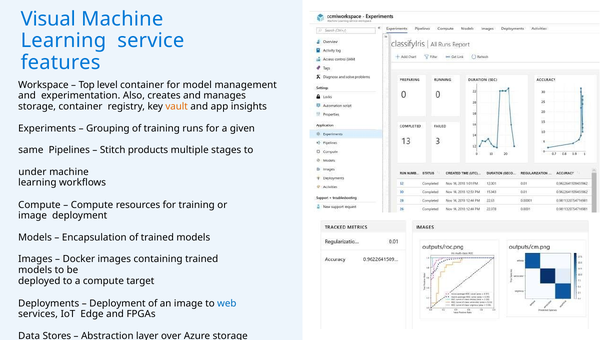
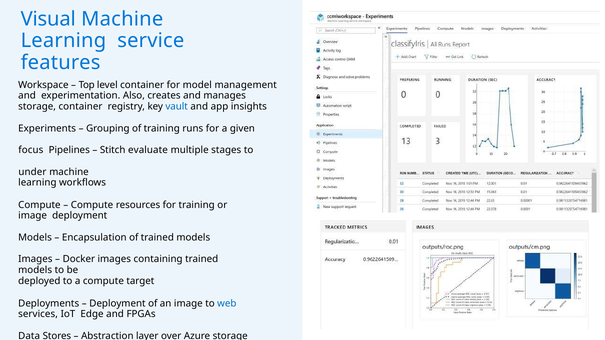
vault colour: orange -> blue (177, 106)
same: same -> focus (31, 150)
products: products -> evaluate (148, 150)
